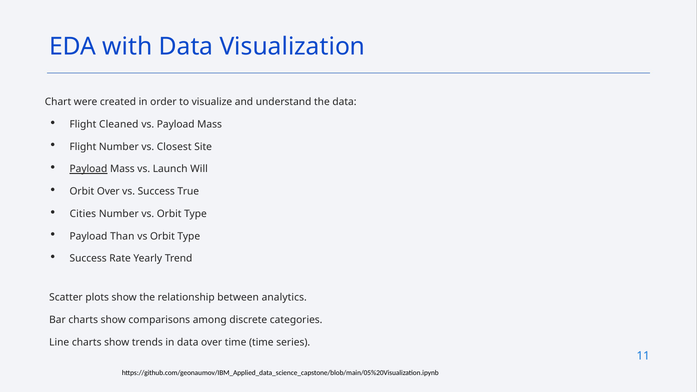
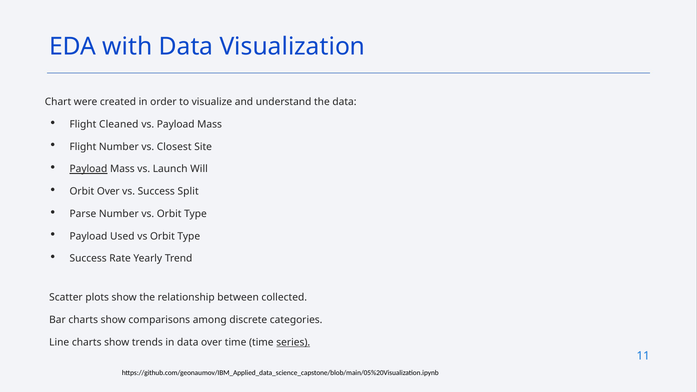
True: True -> Split (188, 191)
Cities: Cities -> Parse (83, 214)
Than: Than -> Used (122, 236)
analytics: analytics -> collected (284, 298)
series underline: none -> present (293, 342)
